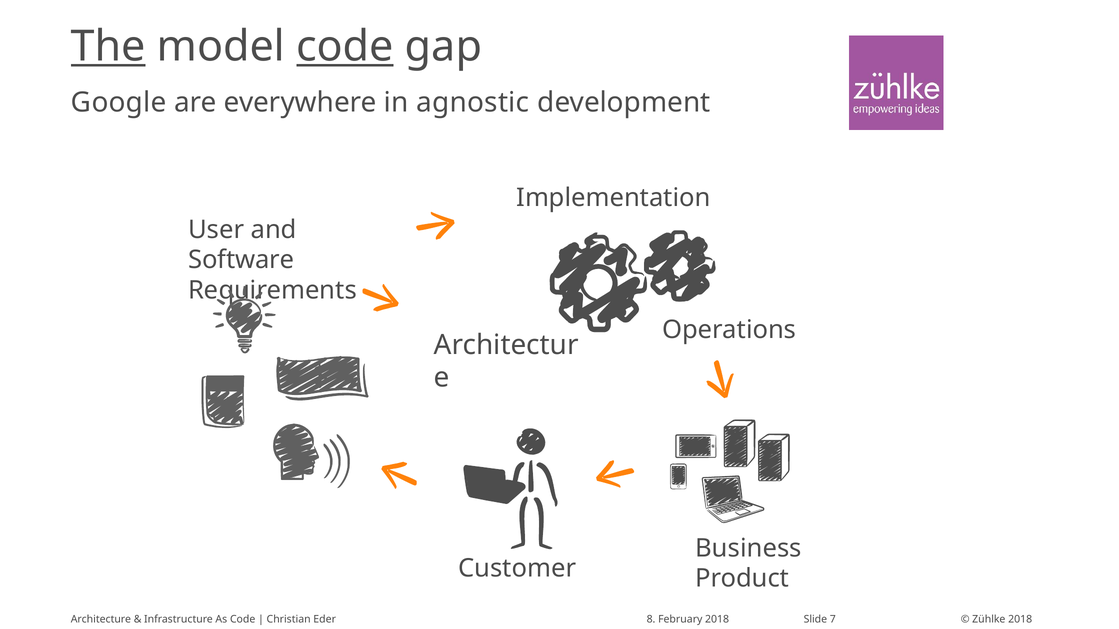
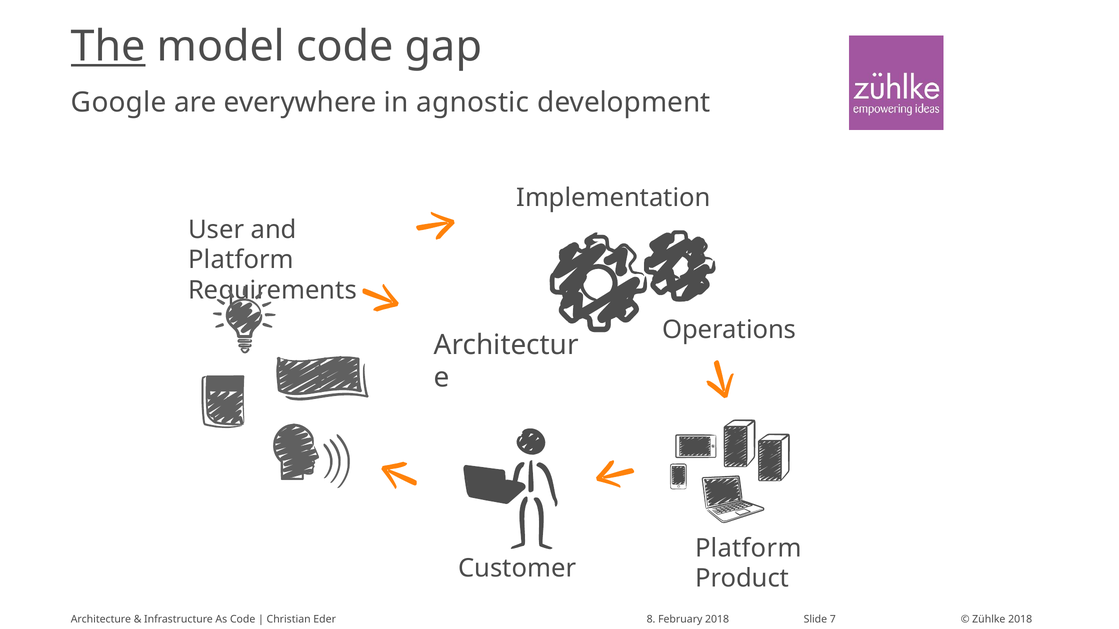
code underline: present -> none (345, 47)
Software: Software -> Platform (241, 260)
Business: Business -> Platform (748, 549)
